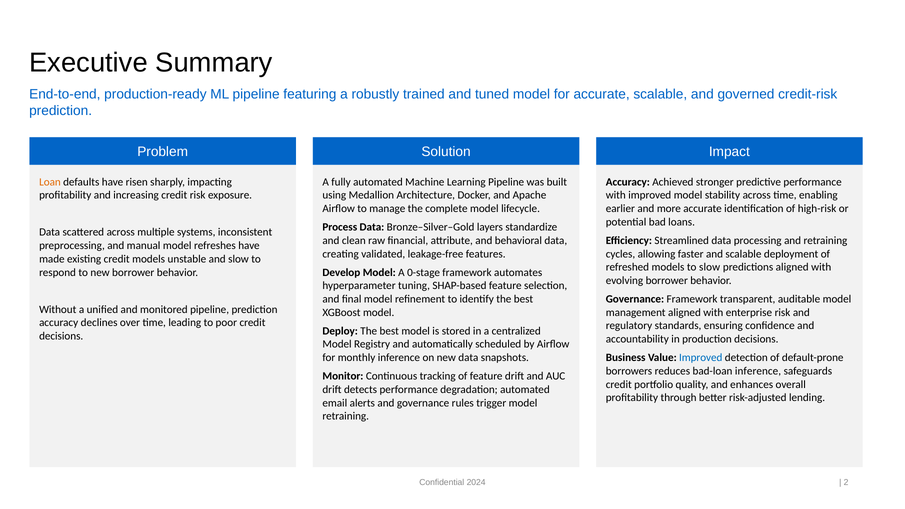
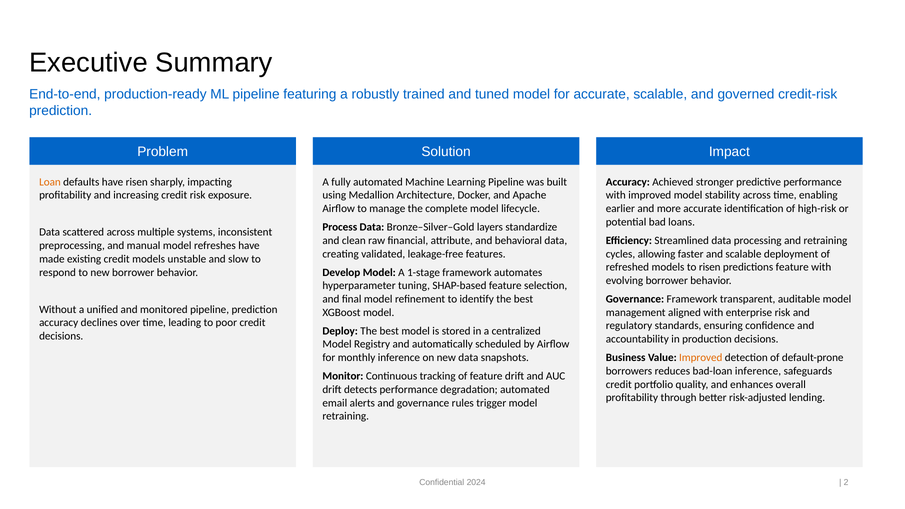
to slow: slow -> risen (710, 267)
predictions aligned: aligned -> feature (792, 267)
0-stage: 0-stage -> 1-stage (424, 272)
Improved colour: blue -> orange (701, 358)
